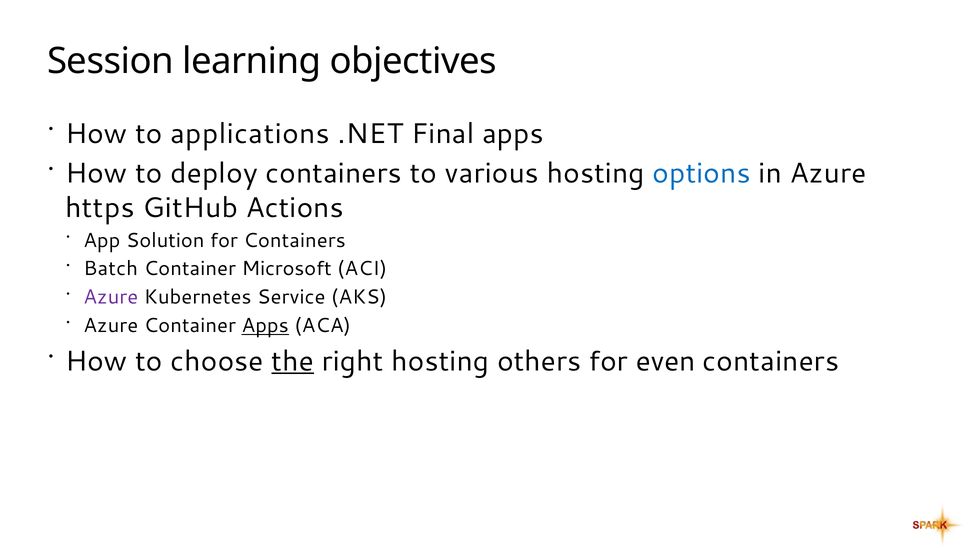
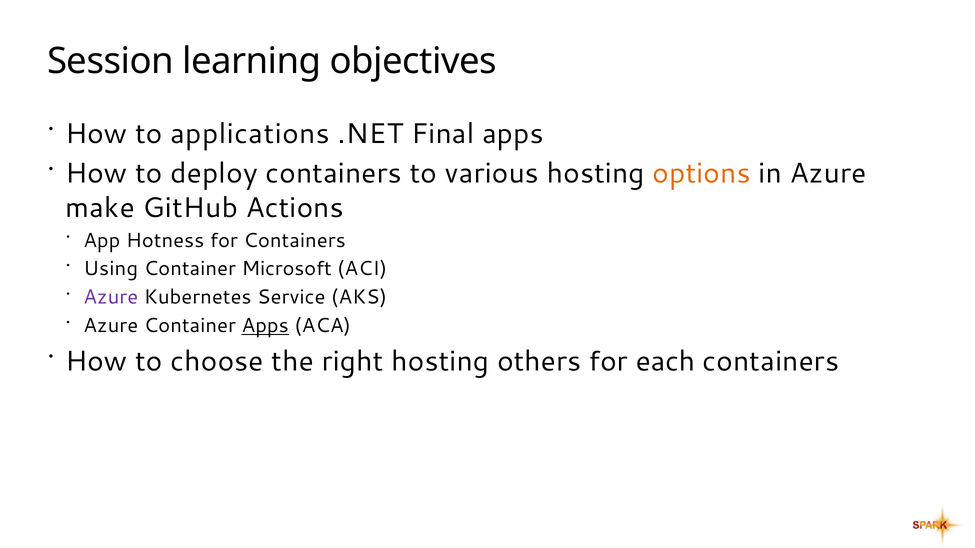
options colour: blue -> orange (702, 174)
https: https -> make (100, 208)
Solution: Solution -> Hotness (165, 241)
Batch: Batch -> Using (111, 269)
the underline: present -> none (293, 361)
even: even -> each (665, 361)
